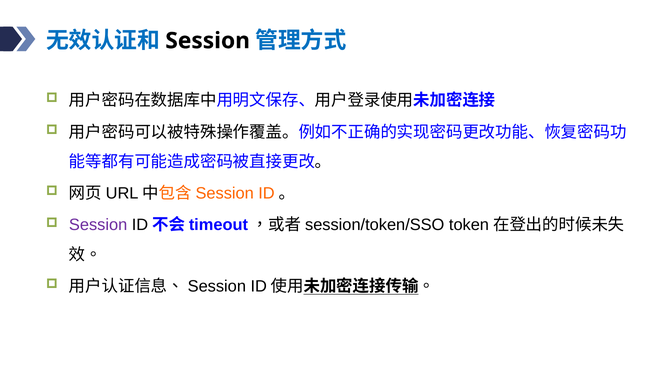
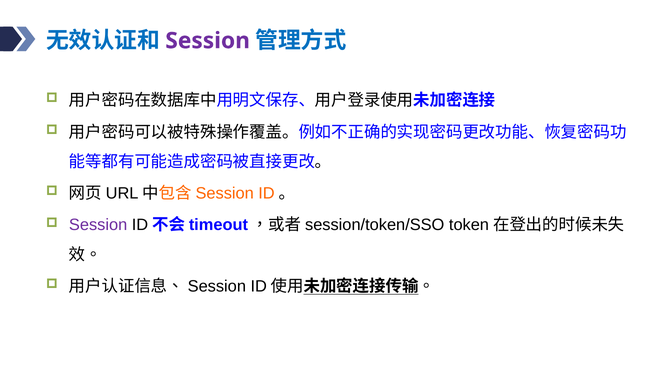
Session colour: black -> purple (208, 41)
